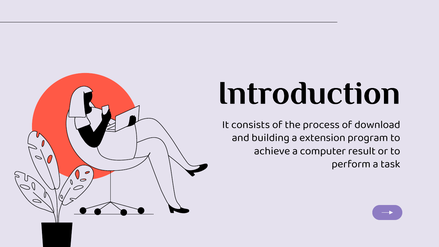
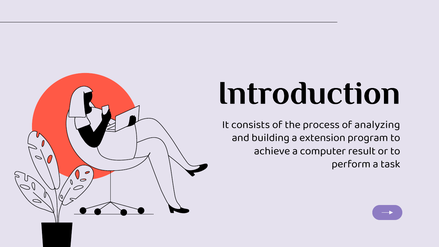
download: download -> analyzing (377, 124)
